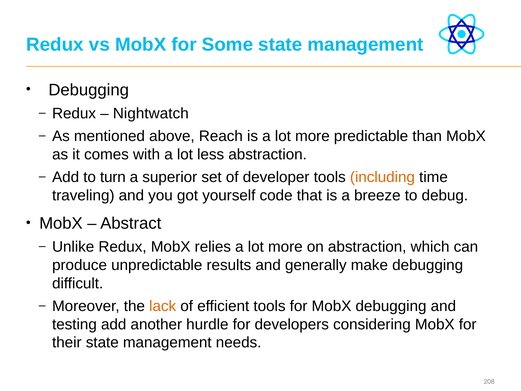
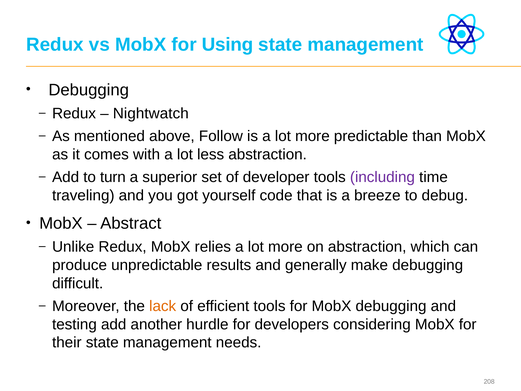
Some: Some -> Using (228, 44)
Reach: Reach -> Follow (221, 136)
including colour: orange -> purple (382, 177)
